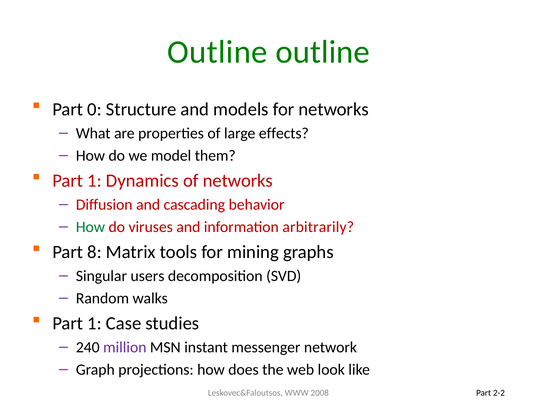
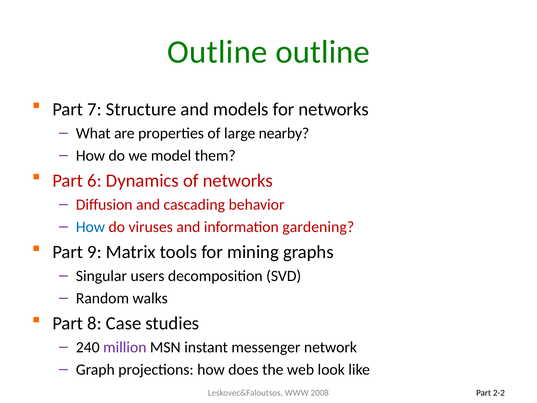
0: 0 -> 7 (95, 109)
effects: effects -> nearby (284, 133)
1: 1 -> 6 (95, 180)
How colour: green -> blue (90, 227)
arbitrarily: arbitrarily -> gardening (318, 227)
8: 8 -> 9 (95, 252)
1: 1 -> 8 (95, 323)
